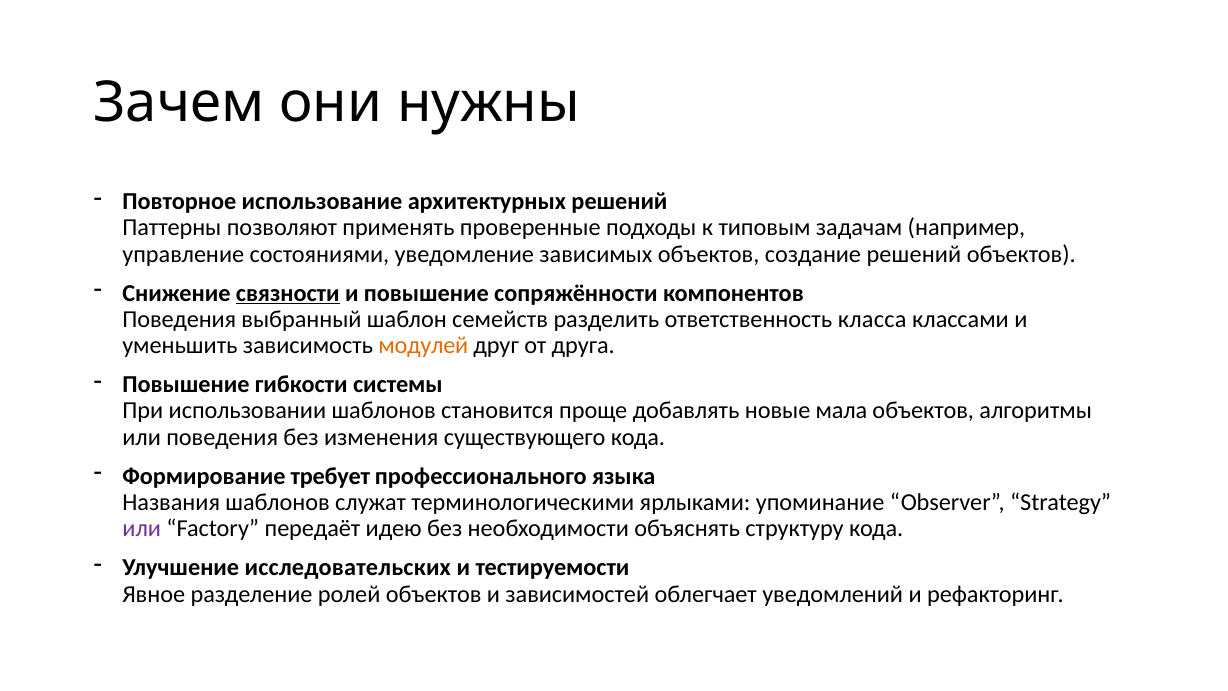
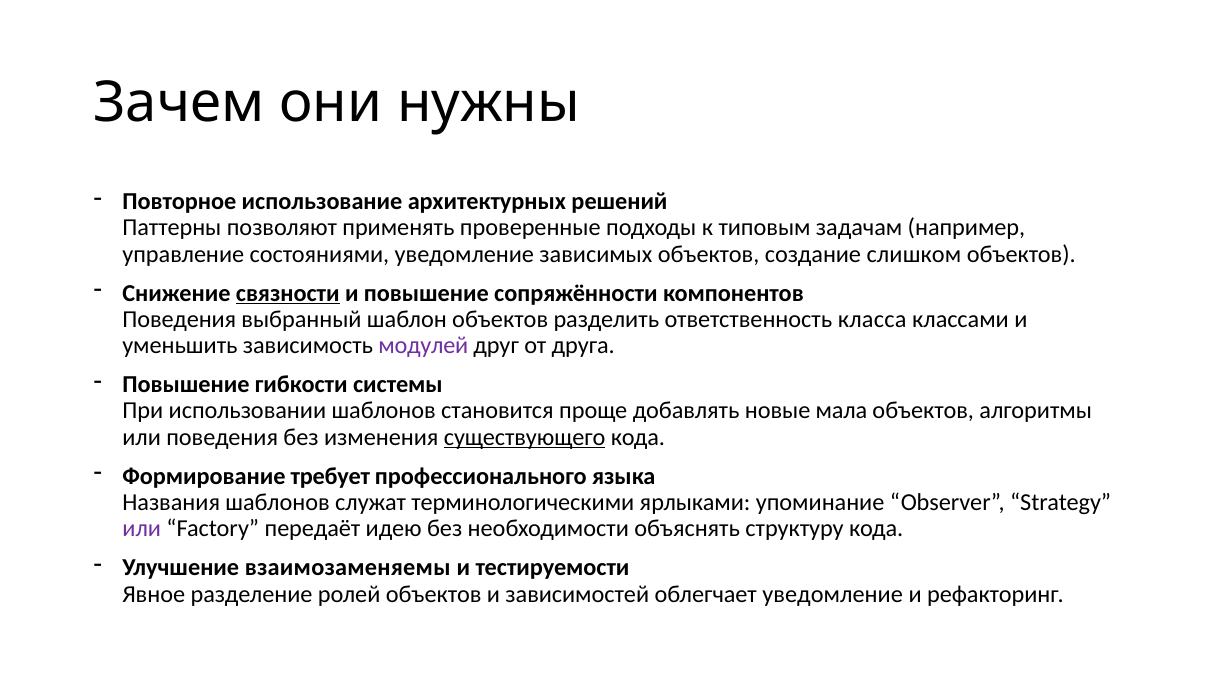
создание решений: решений -> слишком (914, 254)
шаблон семейств: семейств -> объектов (500, 319)
модулей colour: orange -> purple (423, 346)
существующего underline: none -> present (525, 437)
исследовательских: исследовательских -> взаимозаменяемы (348, 568)
облегчает уведомлений: уведомлений -> уведомление (833, 594)
